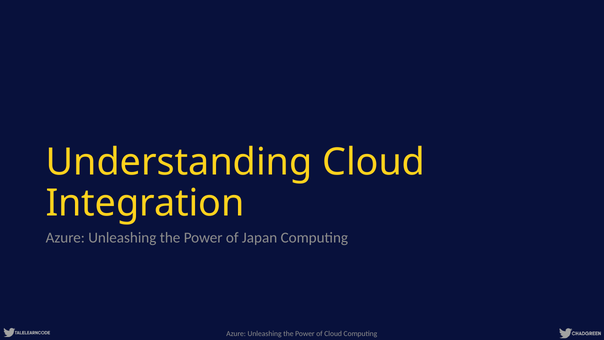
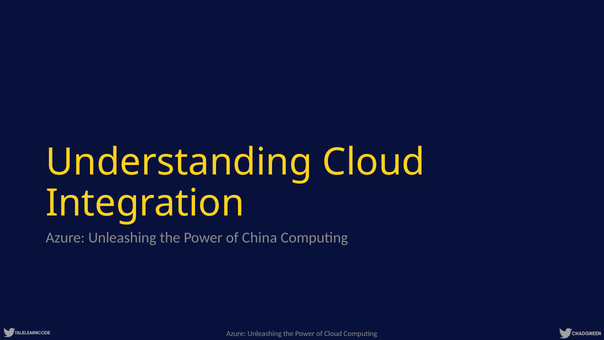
Japan: Japan -> China (260, 238)
